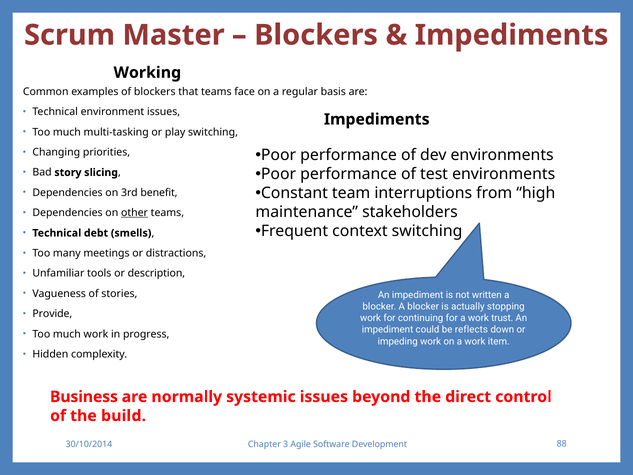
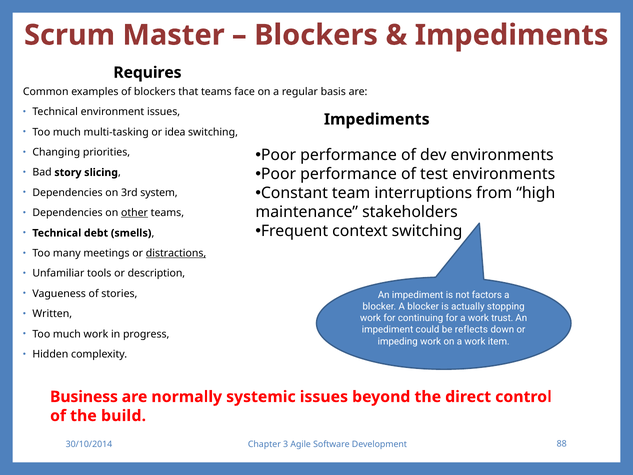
Working: Working -> Requires (147, 73)
play: play -> idea (175, 132)
benefit: benefit -> system (159, 193)
distractions underline: none -> present (176, 253)
written: written -> factors (487, 295)
Provide: Provide -> Written (52, 314)
